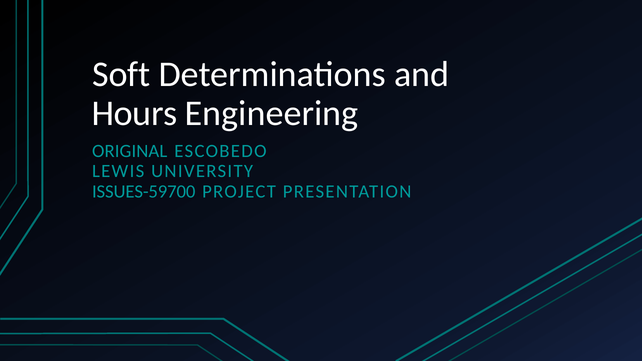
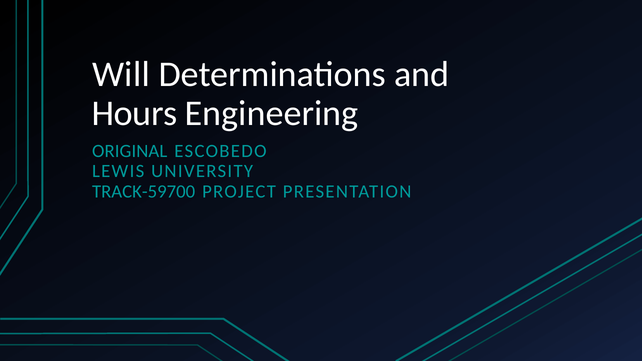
Soft: Soft -> Will (121, 74)
ISSUES-59700: ISSUES-59700 -> TRACK-59700 (144, 191)
